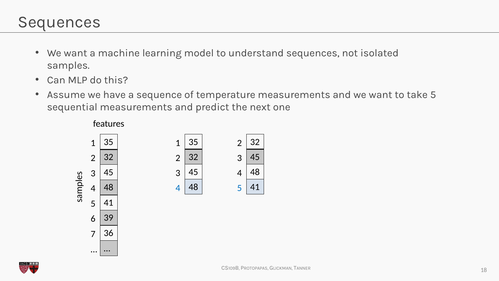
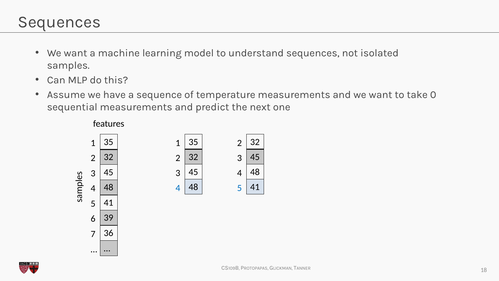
take 5: 5 -> 0 (433, 95)
